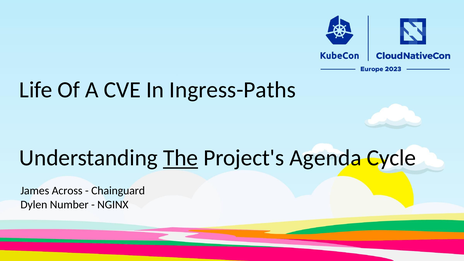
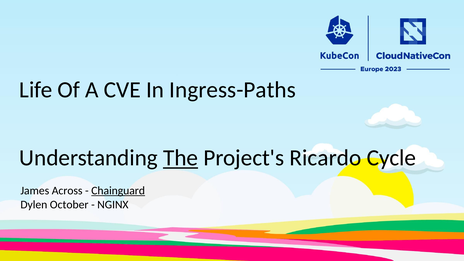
Agenda: Agenda -> Ricardo (325, 158)
Chainguard underline: none -> present (118, 191)
Number: Number -> October (69, 205)
